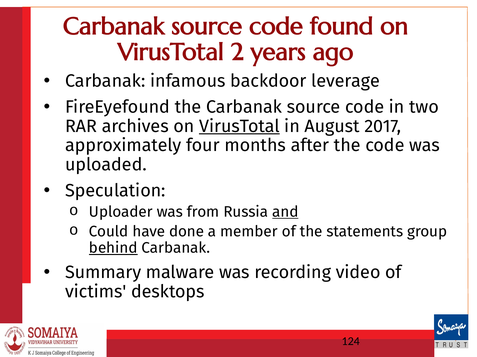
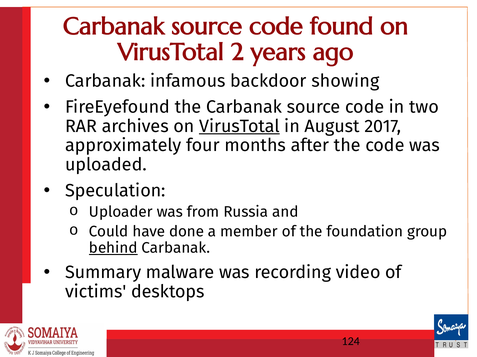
leverage: leverage -> showing (345, 81)
and underline: present -> none (285, 212)
statements: statements -> foundation (365, 232)
